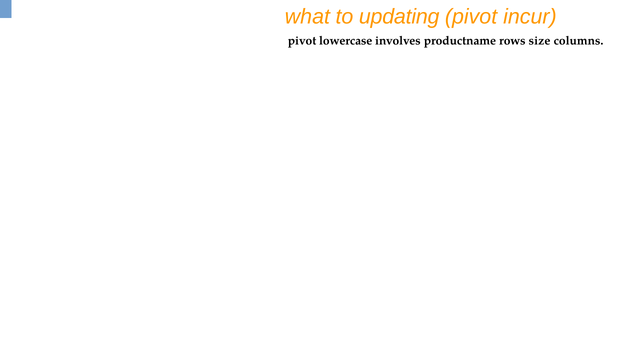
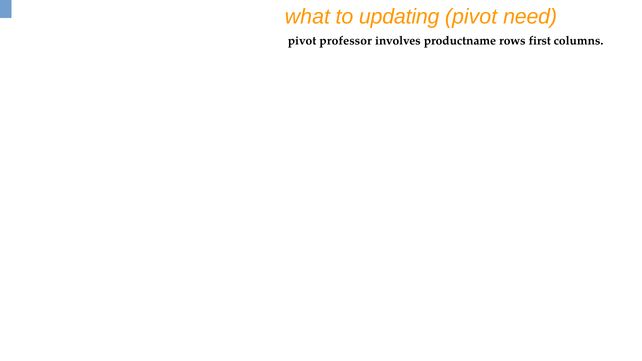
incur: incur -> need (530, 17)
lowercase: lowercase -> professor (346, 41)
size: size -> first (540, 41)
